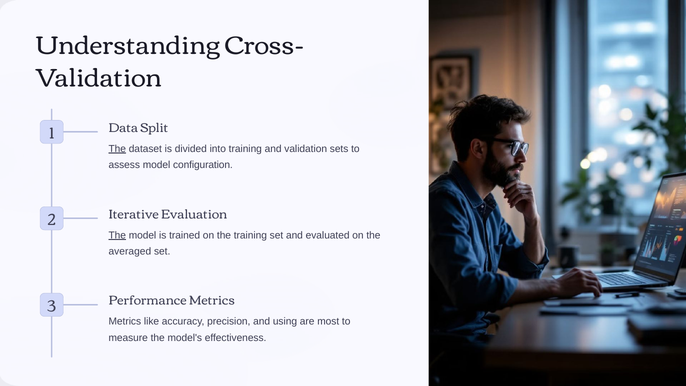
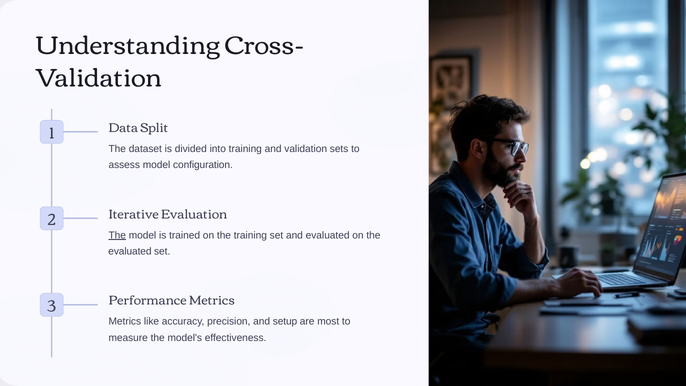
The underline: present -> none (117, 149)
averaged: averaged -> evaluated (130, 251)
using: using -> setup (285, 322)
